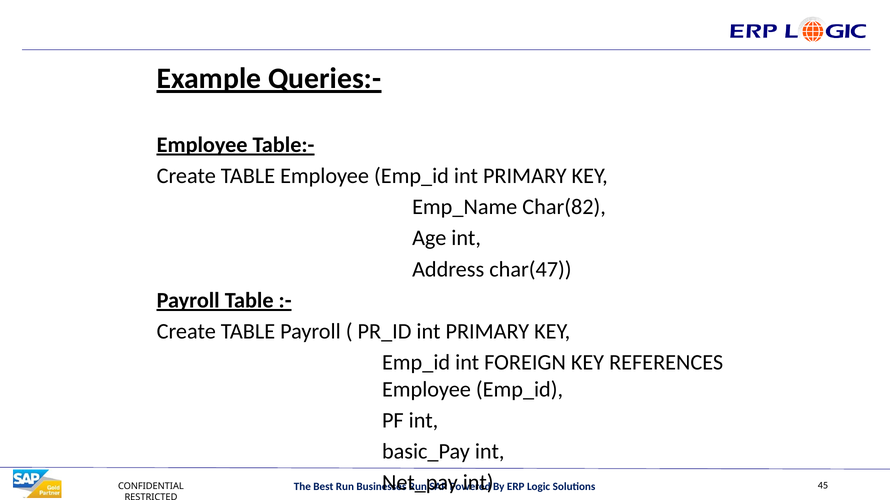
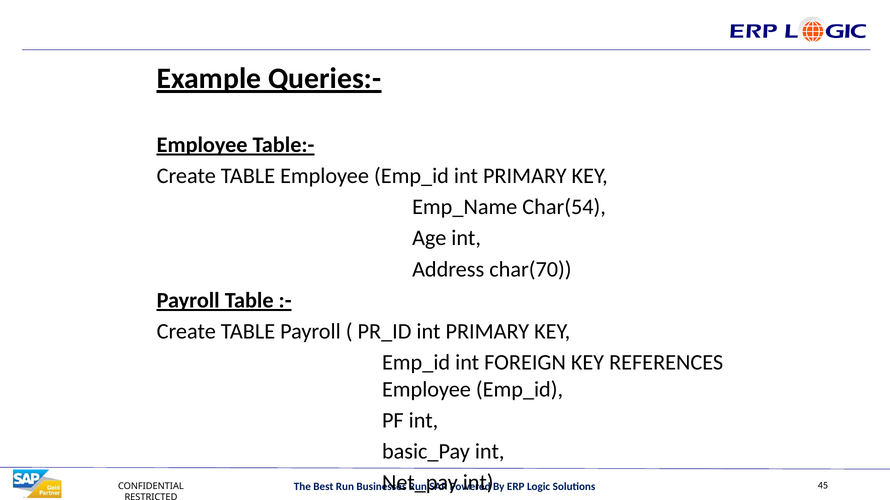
Char(82: Char(82 -> Char(54 (564, 207)
char(47: char(47 -> char(70 (530, 270)
